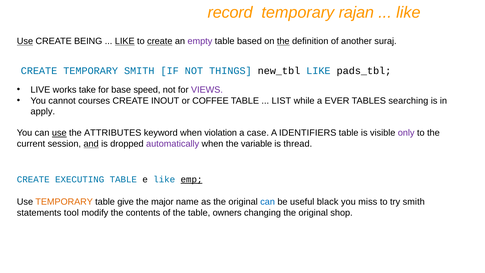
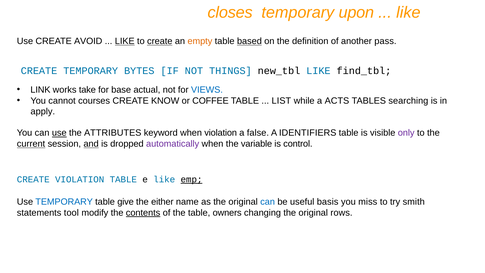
record: record -> closes (230, 13)
rajan: rajan -> upon (356, 13)
Use underline: present -> none (25, 41)
BEING: BEING -> AVOID (88, 41)
empty colour: purple -> orange (200, 41)
based underline: none -> present (249, 41)
the underline: present -> none (283, 41)
suraj: suraj -> pass (385, 41)
TEMPORARY SMITH: SMITH -> BYTES (139, 71)
pads_tbl: pads_tbl -> find_tbl (364, 71)
LIVE: LIVE -> LINK (40, 90)
speed: speed -> actual (147, 90)
VIEWS colour: purple -> blue (207, 90)
INOUT: INOUT -> KNOW (165, 101)
EVER: EVER -> ACTS (337, 101)
case: case -> false (258, 133)
current underline: none -> present (31, 144)
thread: thread -> control (298, 144)
CREATE EXECUTING: EXECUTING -> VIOLATION (80, 179)
TEMPORARY colour: orange -> blue (64, 202)
major: major -> either (162, 202)
black: black -> basis (328, 202)
contents underline: none -> present (143, 213)
shop: shop -> rows (341, 213)
